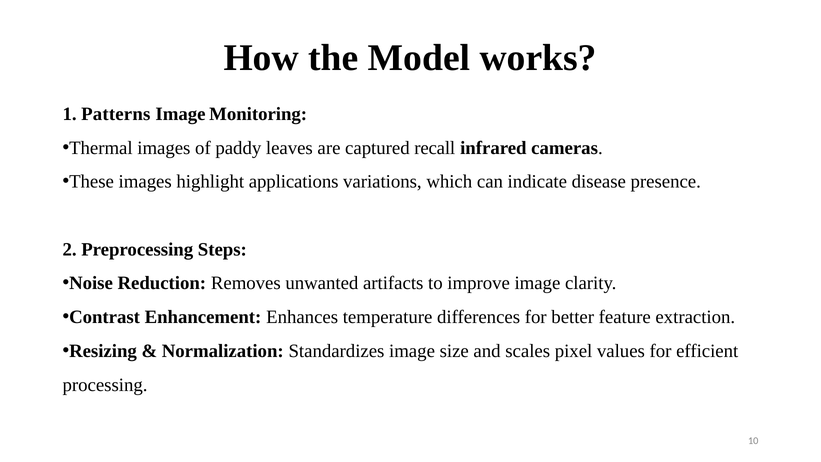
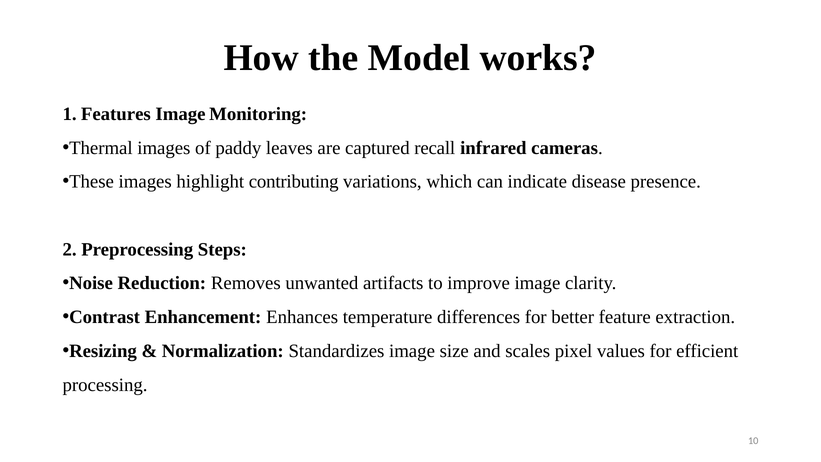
Patterns: Patterns -> Features (116, 114)
applications: applications -> contributing (294, 182)
